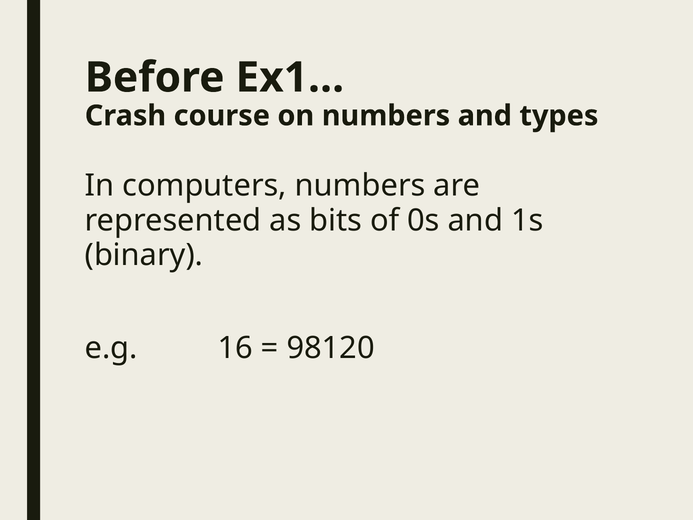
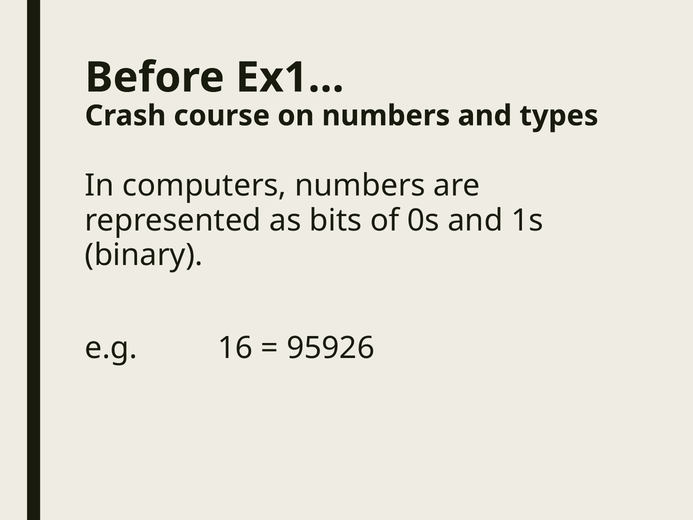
98120: 98120 -> 95926 (331, 348)
